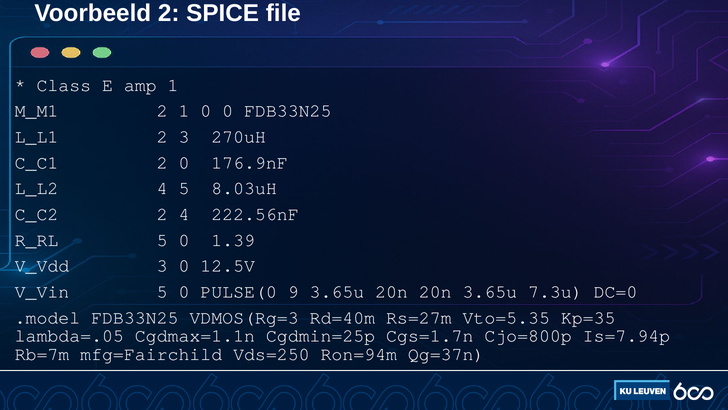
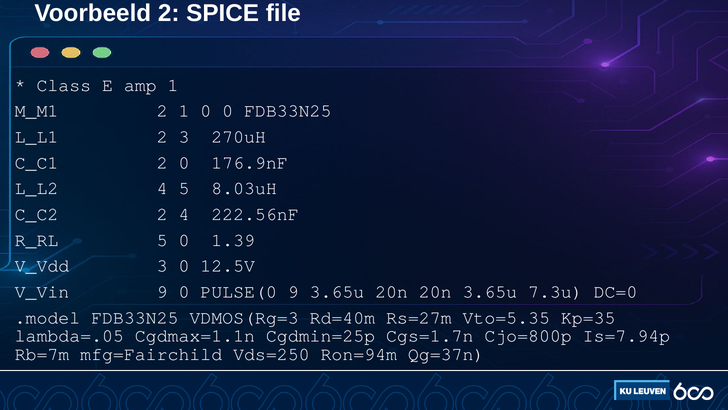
V_Vin 5: 5 -> 9 (162, 291)
